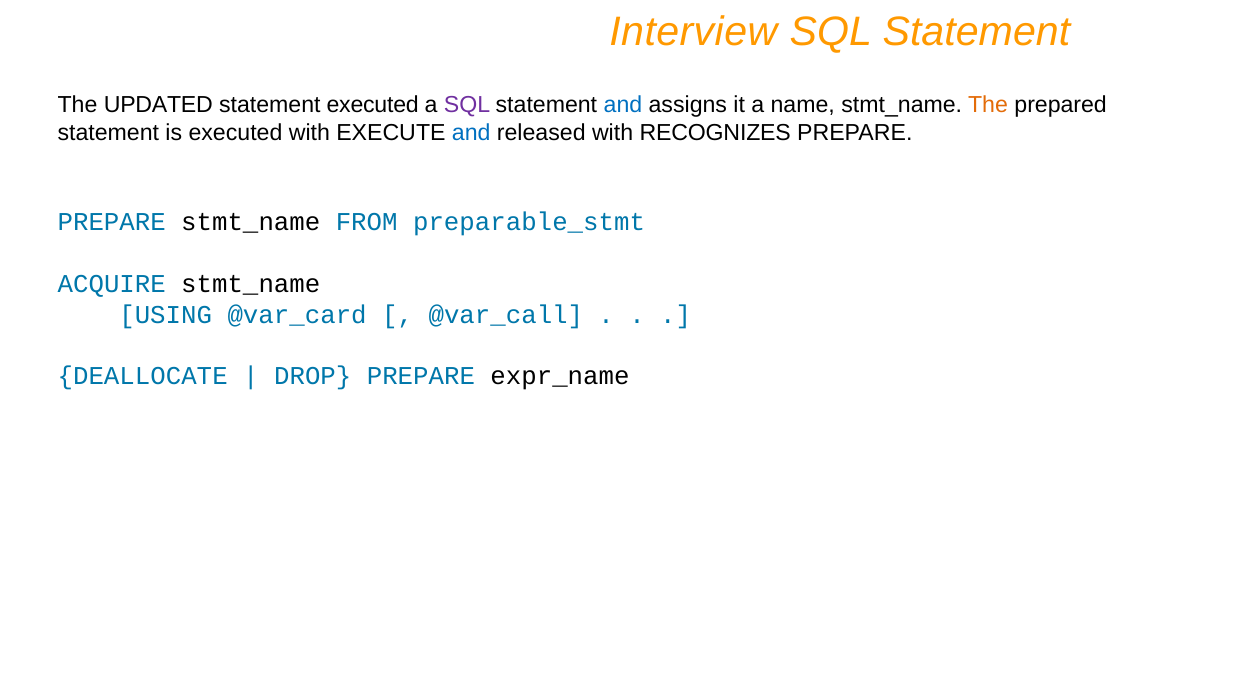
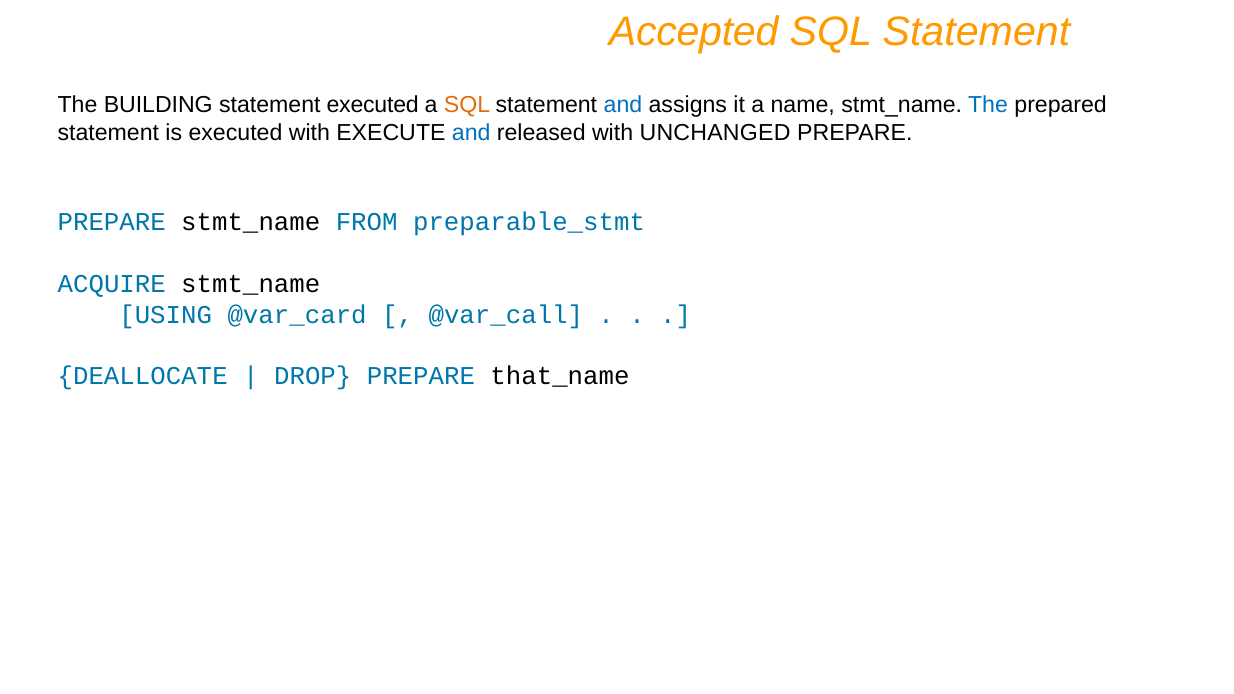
Interview: Interview -> Accepted (694, 32)
UPDATED: UPDATED -> BUILDING (158, 105)
SQL colour: purple -> orange (467, 105)
The colour: orange -> blue (988, 105)
RECOGNIZES: RECOGNIZES -> UNCHANGED (715, 133)
expr_name: expr_name -> that_name (560, 376)
